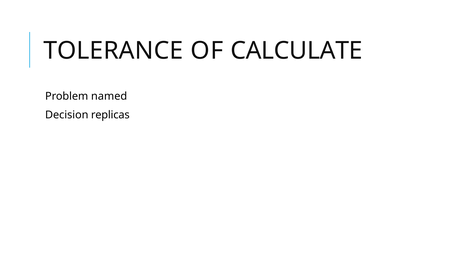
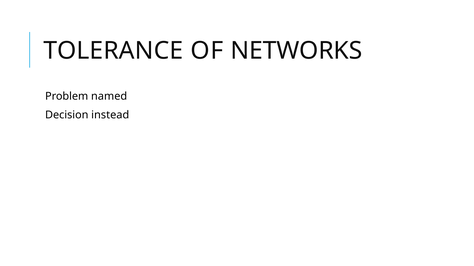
CALCULATE: CALCULATE -> NETWORKS (296, 51)
replicas: replicas -> instead (110, 115)
